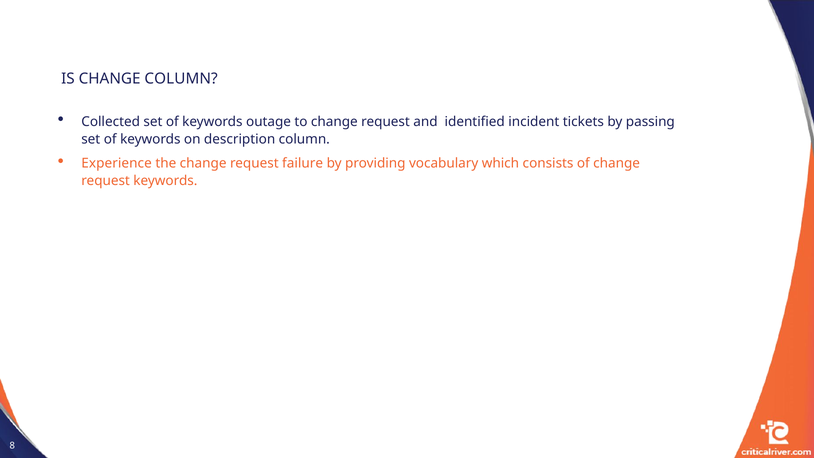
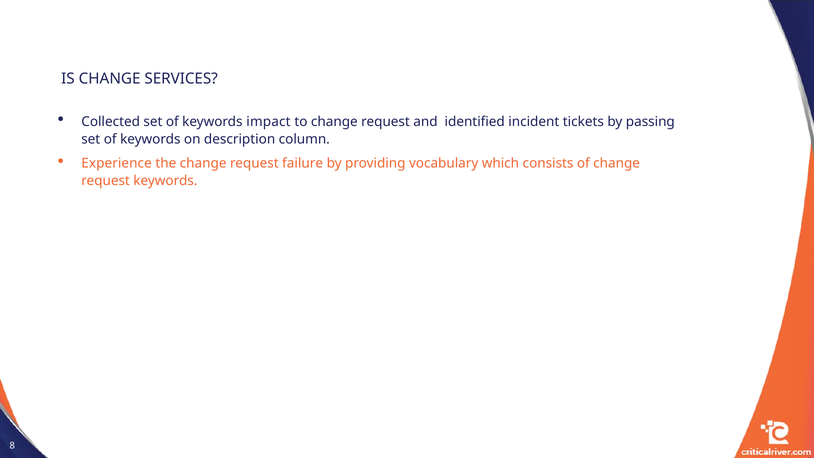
CHANGE COLUMN: COLUMN -> SERVICES (181, 79)
outage: outage -> impact (268, 122)
